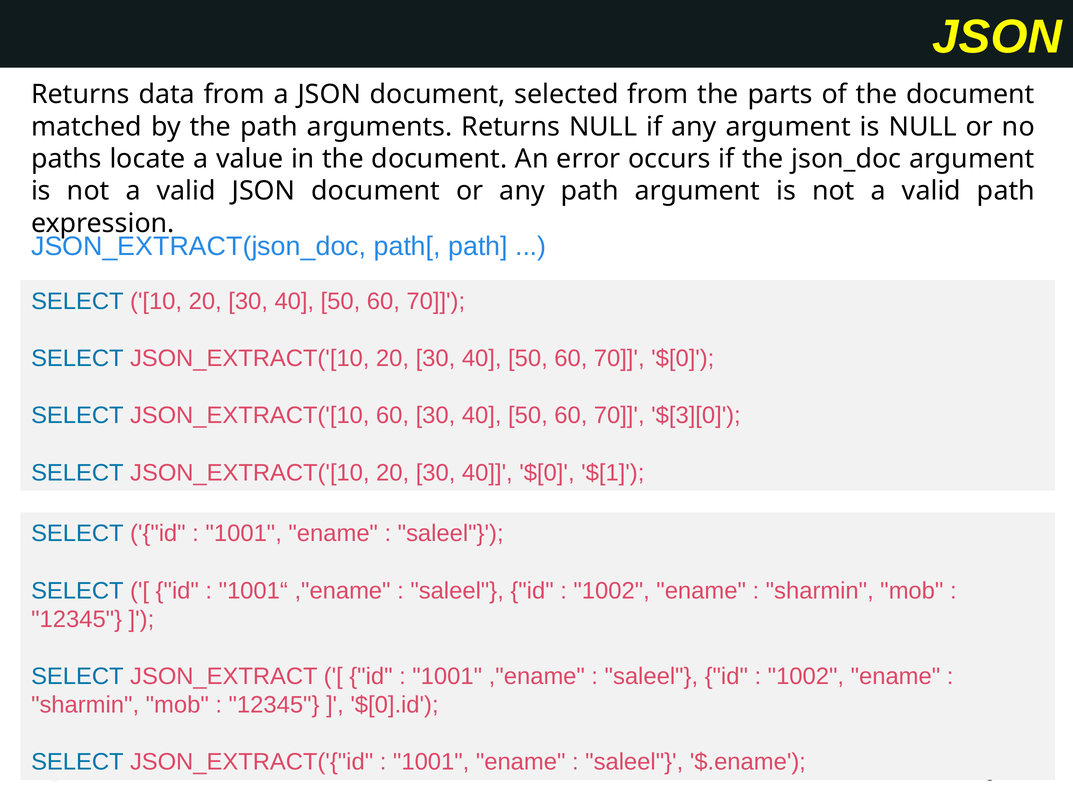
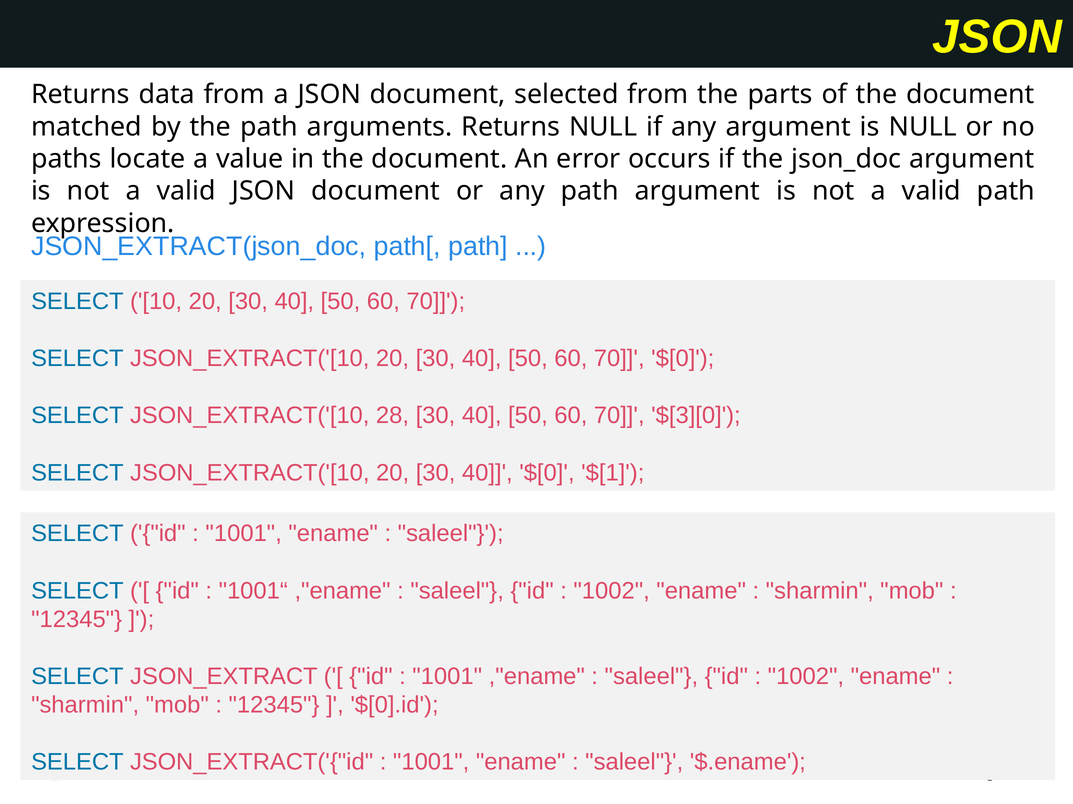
JSON_EXTRACT('[10 60: 60 -> 28 (393, 416)
